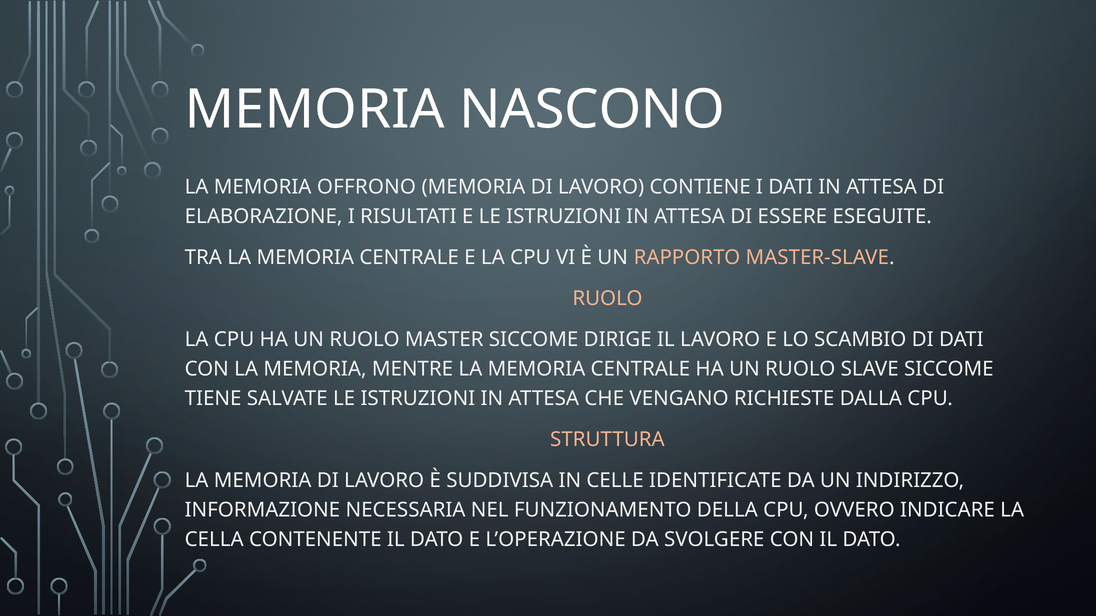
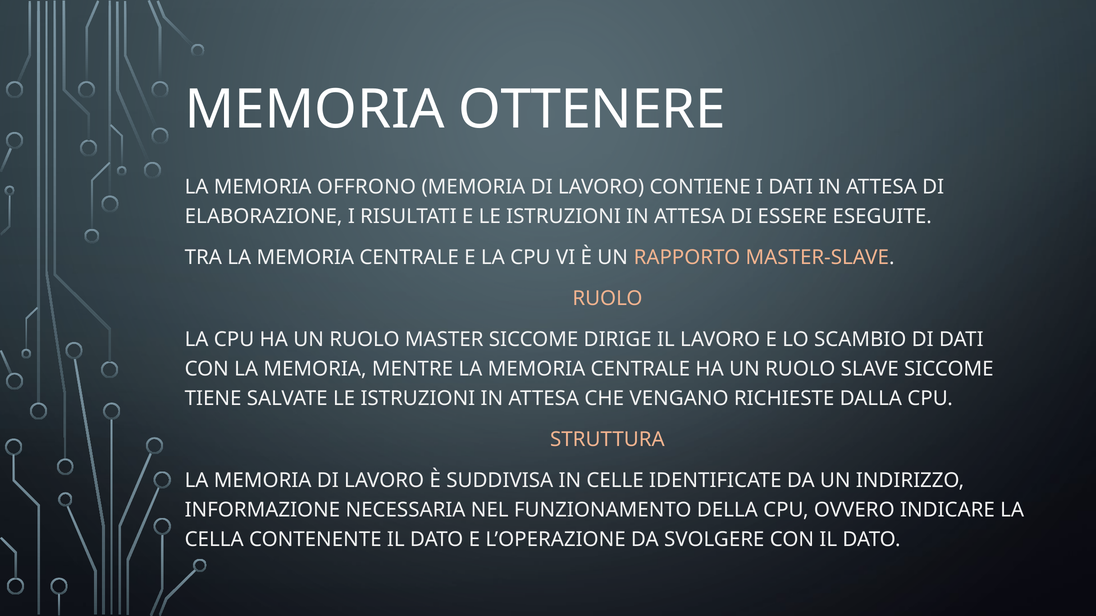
NASCONO: NASCONO -> OTTENERE (592, 110)
